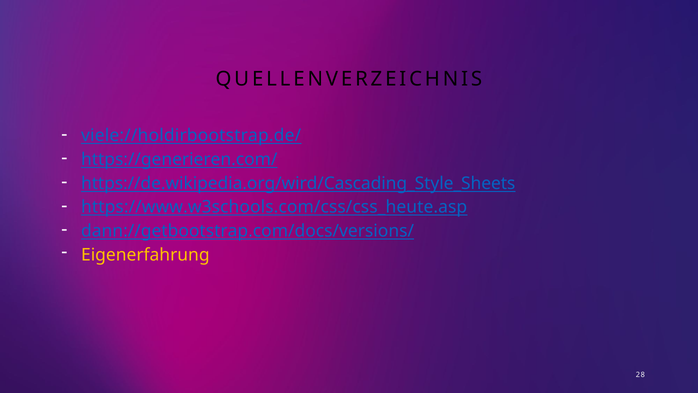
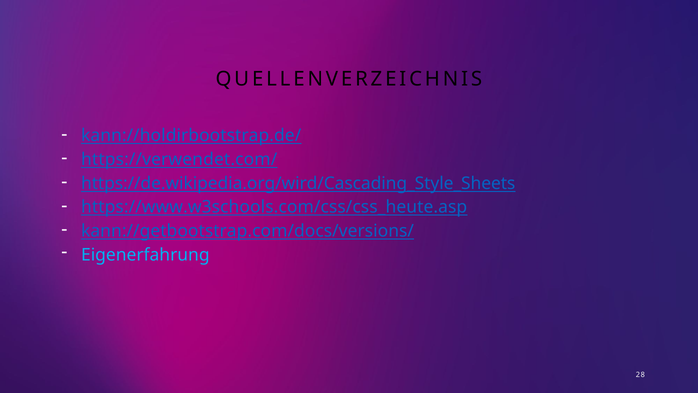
viele://holdirbootstrap.de/: viele://holdirbootstrap.de/ -> kann://holdirbootstrap.de/ (191, 136)
https://generieren.com/: https://generieren.com/ -> https://verwendet.com/ (179, 159)
dann://getbootstrap.com/docs/versions/: dann://getbootstrap.com/docs/versions/ -> kann://getbootstrap.com/docs/versions/ (248, 231)
Eigenerfahrung colour: yellow -> light blue (145, 255)
